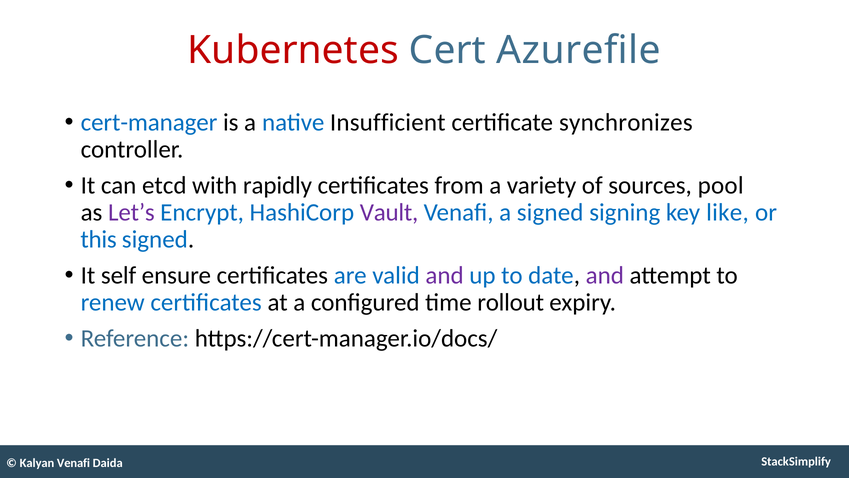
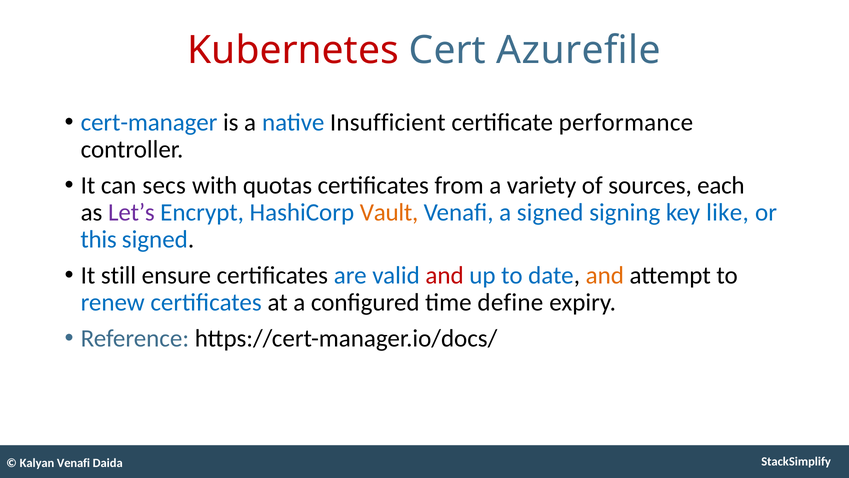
synchronizes: synchronizes -> performance (626, 122)
etcd: etcd -> secs (164, 185)
rapidly: rapidly -> quotas (277, 185)
pool: pool -> each (721, 185)
Vault colour: purple -> orange (389, 212)
self: self -> still (119, 275)
and colour: purple -> red (445, 275)
and colour: purple -> orange (605, 275)
rollout: rollout -> define (510, 302)
